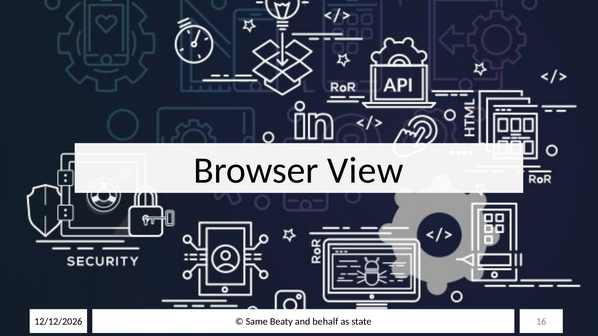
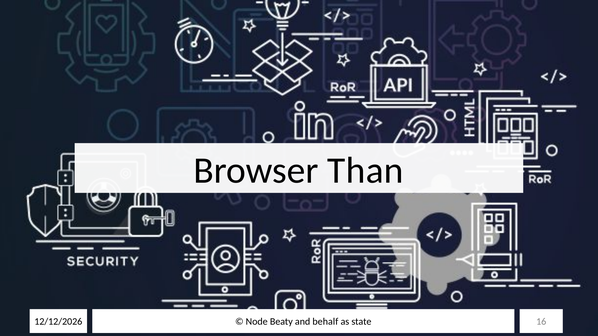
View: View -> Than (365, 171)
Same: Same -> Node (257, 322)
